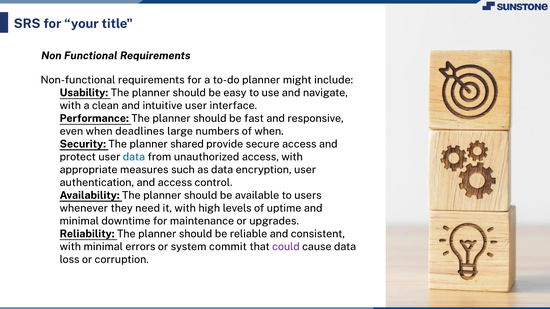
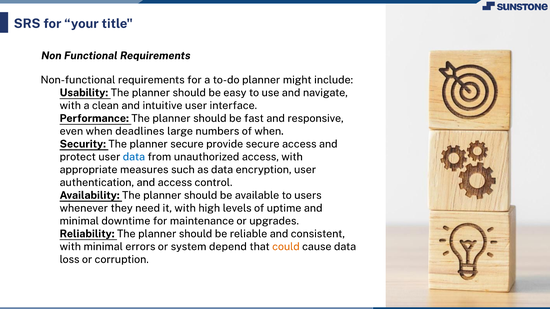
planner shared: shared -> secure (187, 144)
commit: commit -> depend (228, 247)
could colour: purple -> orange (286, 247)
